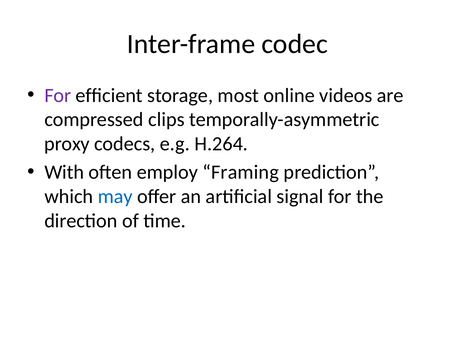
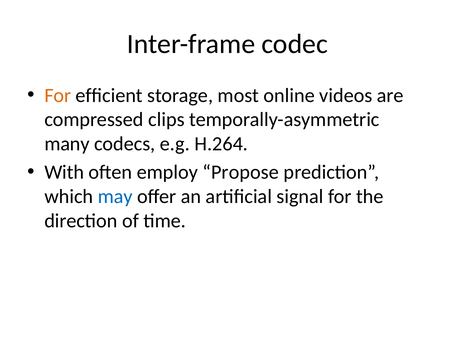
For colour: purple -> orange (58, 95)
proxy: proxy -> many (67, 144)
Framing: Framing -> Propose (241, 172)
